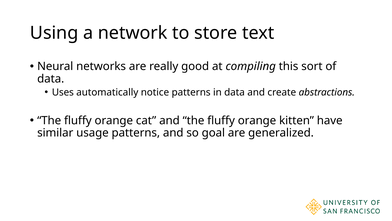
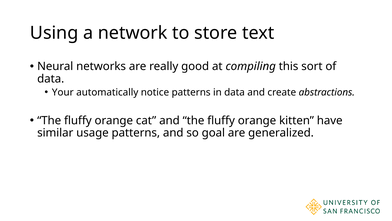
Uses: Uses -> Your (63, 92)
